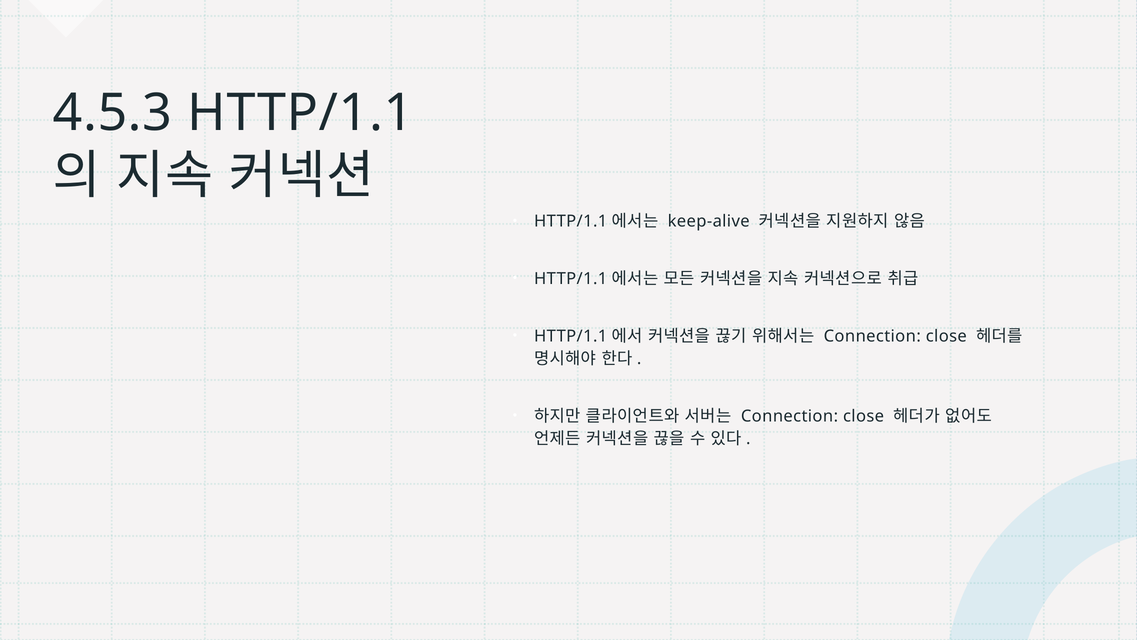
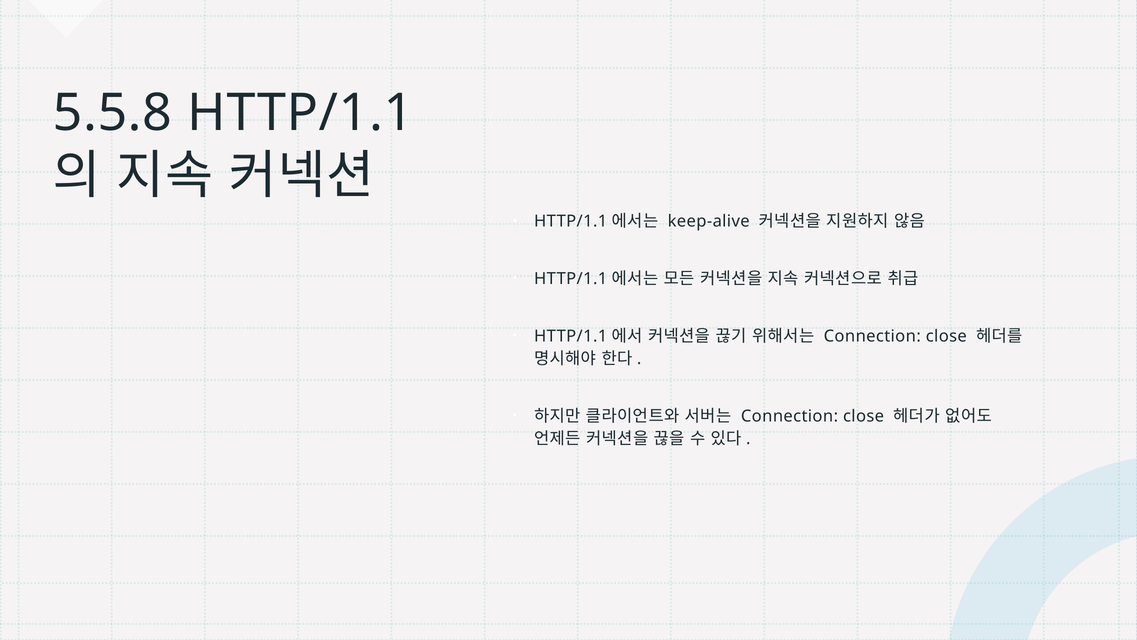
4.5.3: 4.5.3 -> 5.5.8 (112, 113)
